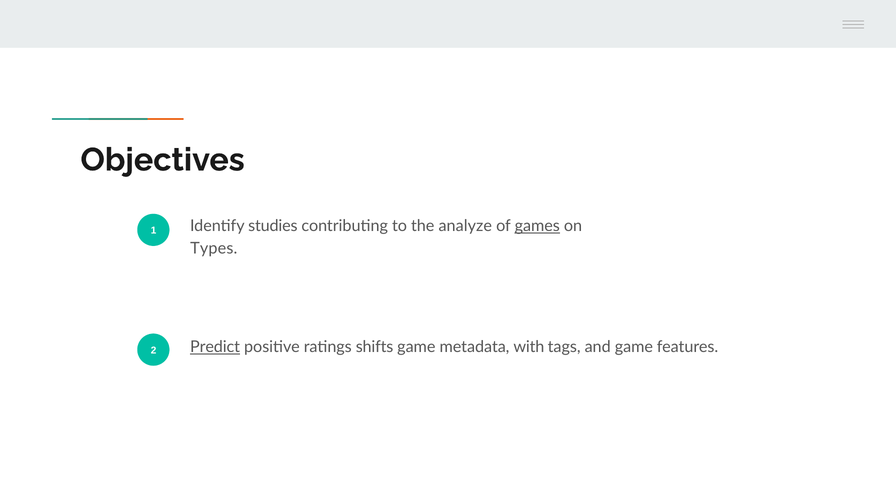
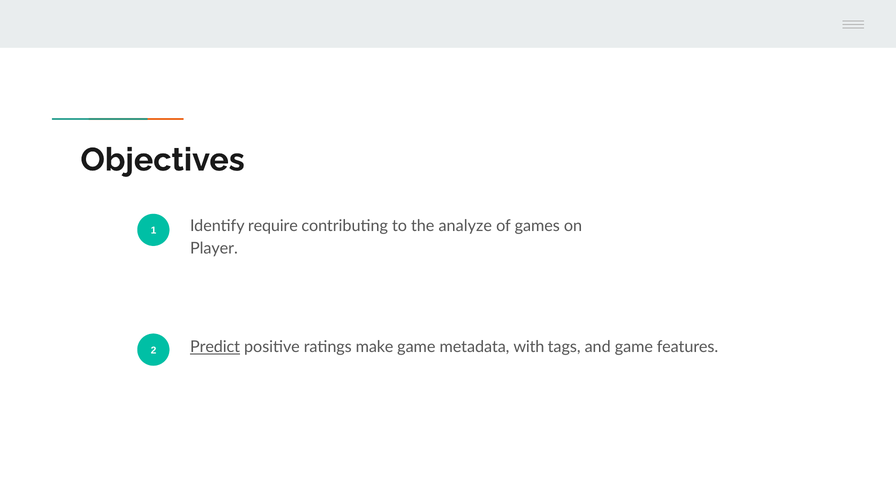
studies: studies -> require (273, 226)
games underline: present -> none (537, 226)
Types: Types -> Player (214, 248)
shifts: shifts -> make (375, 347)
